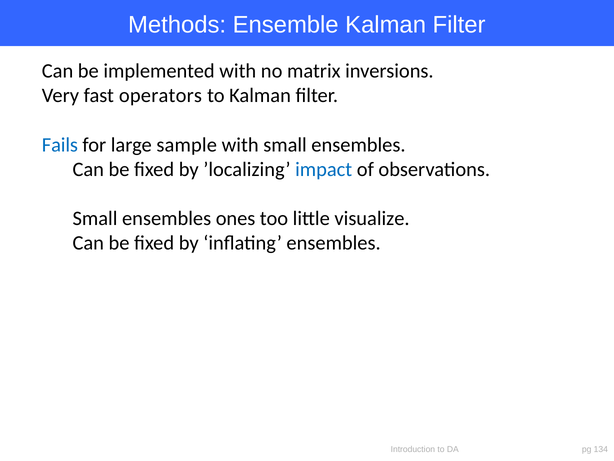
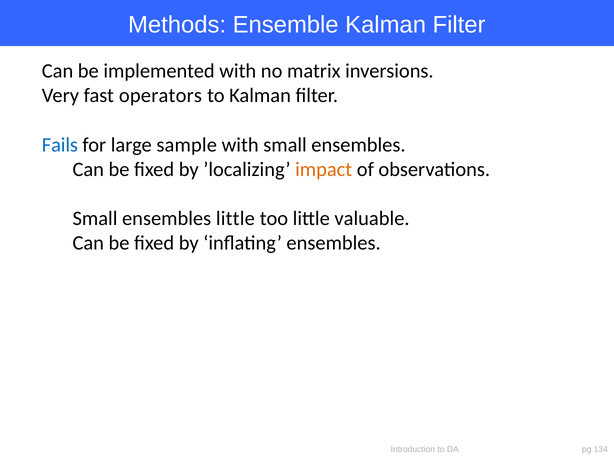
impact colour: blue -> orange (324, 169)
ensembles ones: ones -> little (235, 218)
visualize: visualize -> valuable (372, 218)
